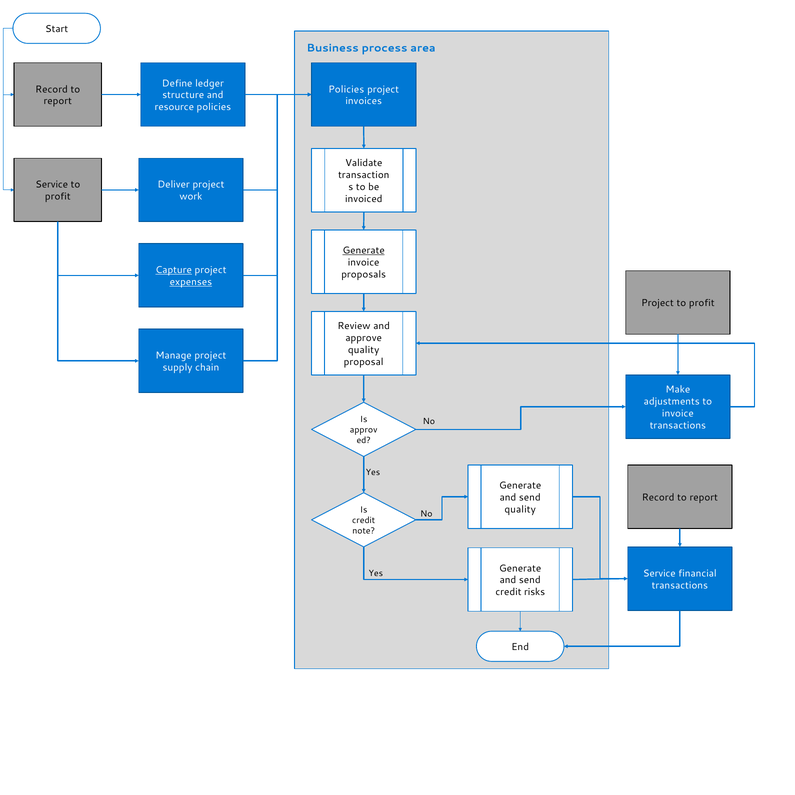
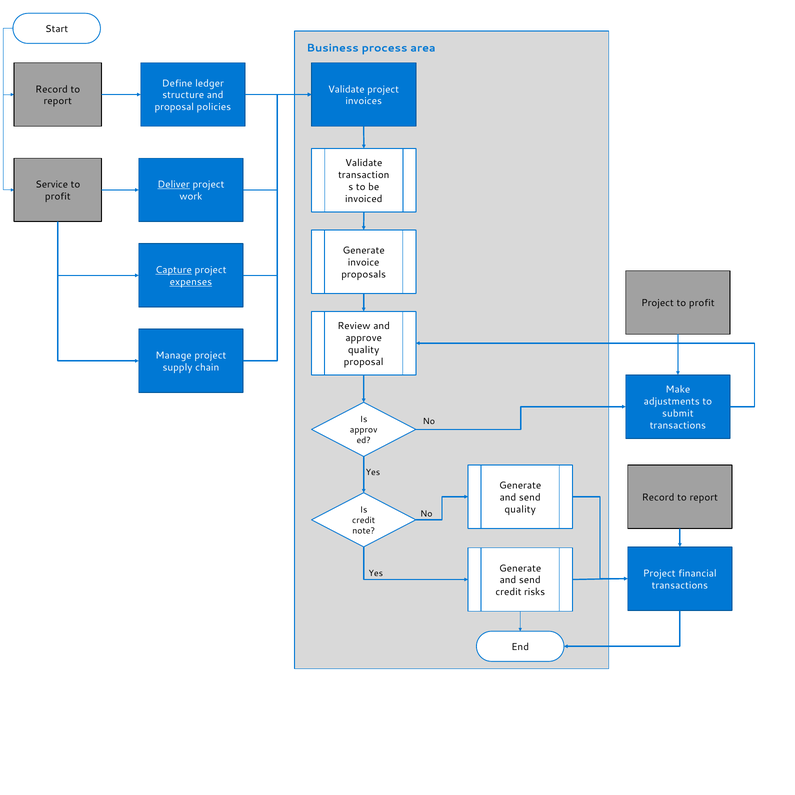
Policies: Policies -> Validate (346, 89)
resource: resource -> proposal (174, 107)
Deliver underline: none -> present (174, 185)
Generate underline: present -> none (364, 250)
invoice: invoice -> submit (678, 413)
Service: Service -> Project (659, 573)
